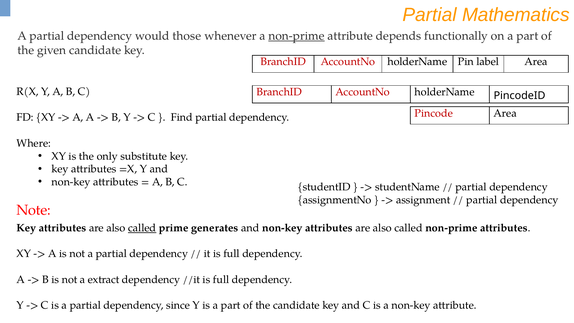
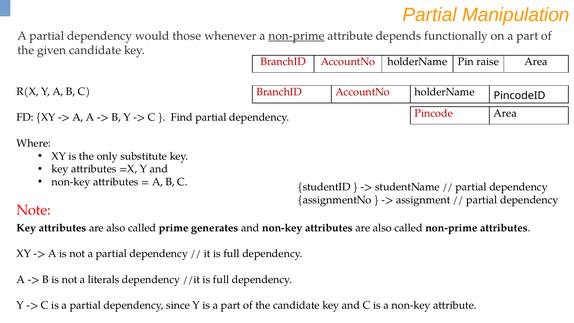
Mathematics: Mathematics -> Manipulation (516, 15)
label: label -> raise (488, 62)
called underline: present -> none (142, 228)
extract: extract -> literals (104, 279)
